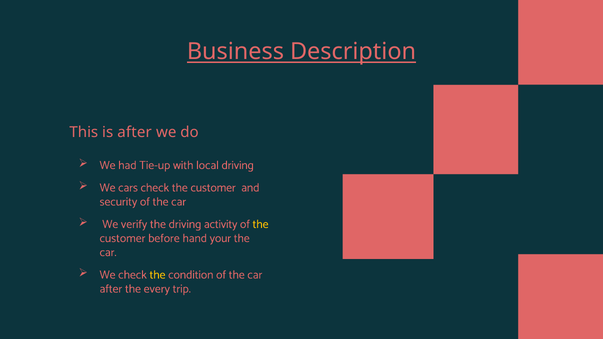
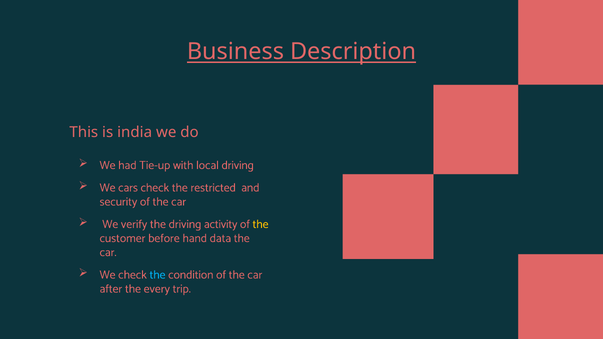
is after: after -> india (135, 132)
check the customer: customer -> restricted (213, 188)
your: your -> data (220, 238)
the colour: yellow -> light blue (158, 275)
